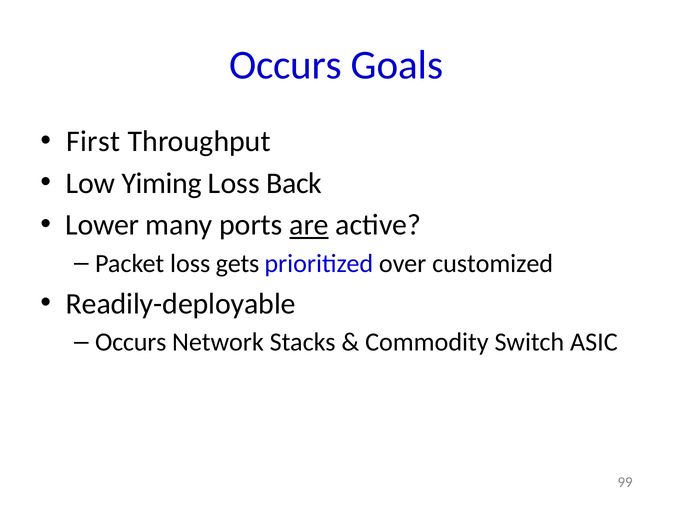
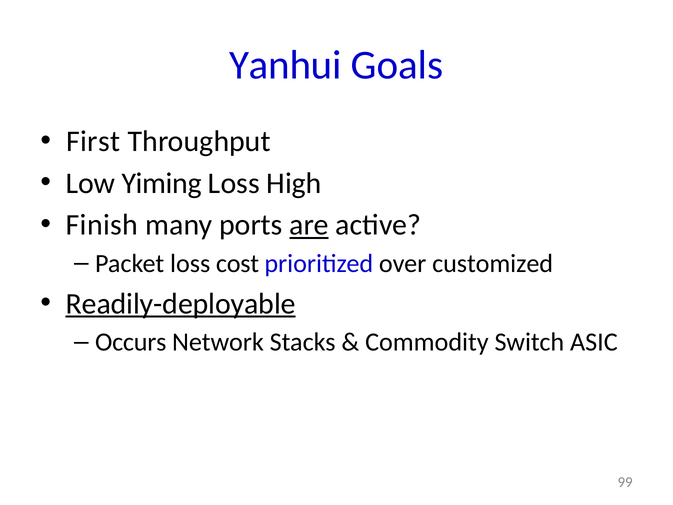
Occurs: Occurs -> Yanhui (285, 65)
Back: Back -> High (294, 183)
Lower: Lower -> Finish (102, 225)
gets: gets -> cost (238, 264)
Readily-deployable underline: none -> present (181, 304)
